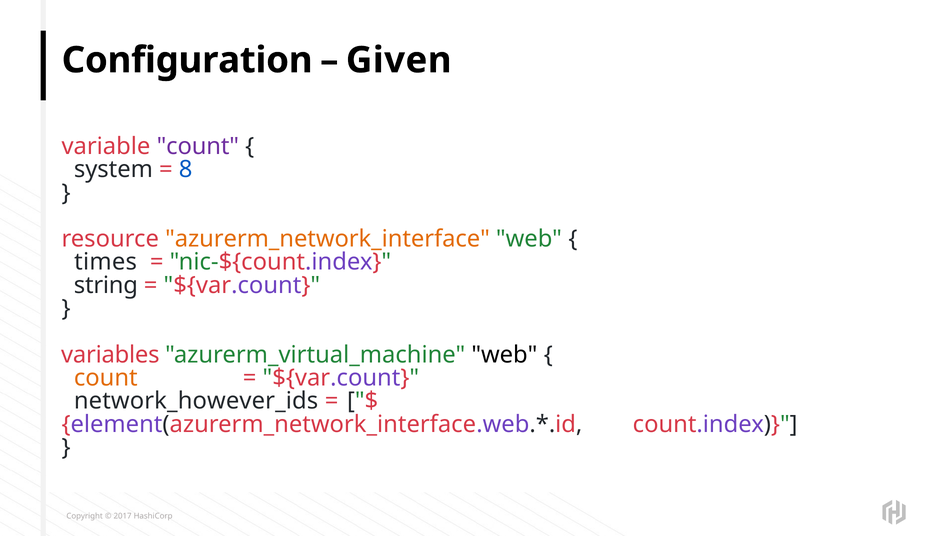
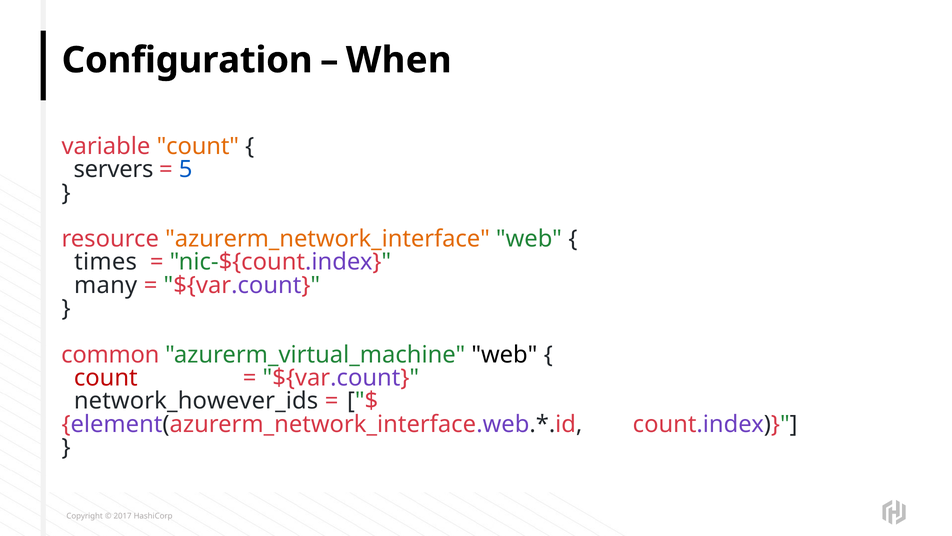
Given: Given -> When (399, 60)
count colour: purple -> orange (198, 146)
system: system -> servers (114, 169)
8: 8 -> 5 (186, 169)
string: string -> many (106, 285)
variables: variables -> common (110, 354)
count colour: orange -> red (106, 378)
